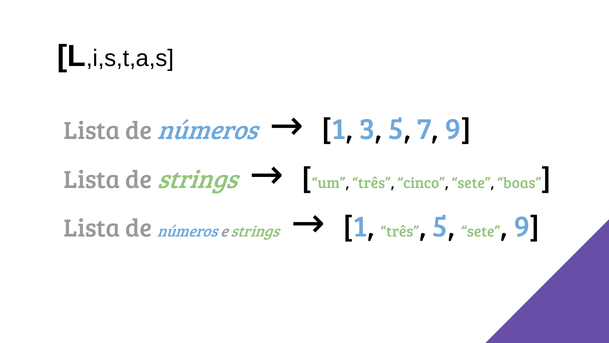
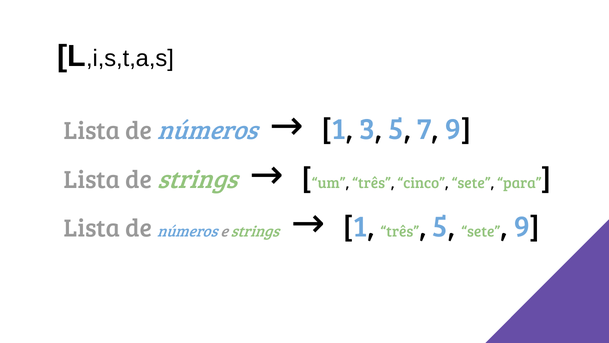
boas: boas -> para (519, 183)
